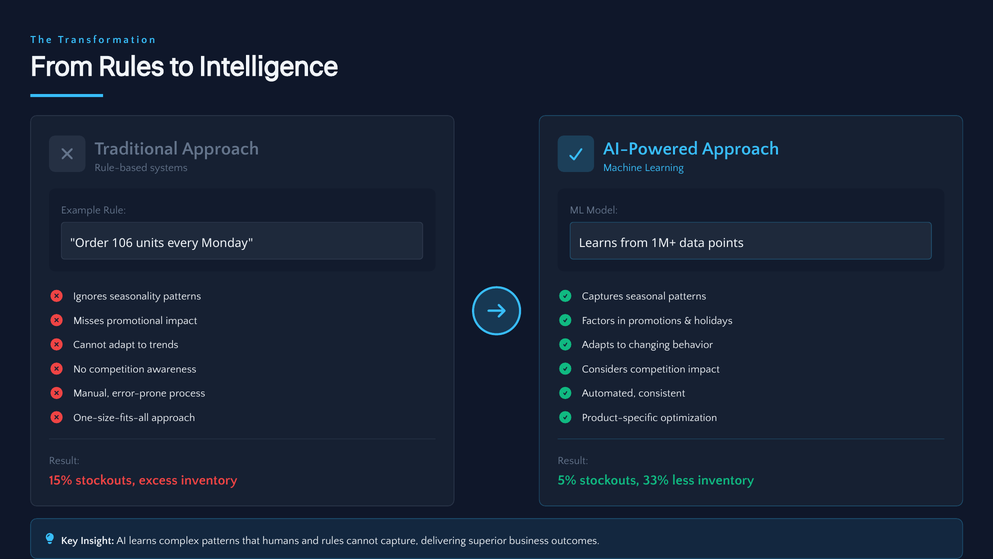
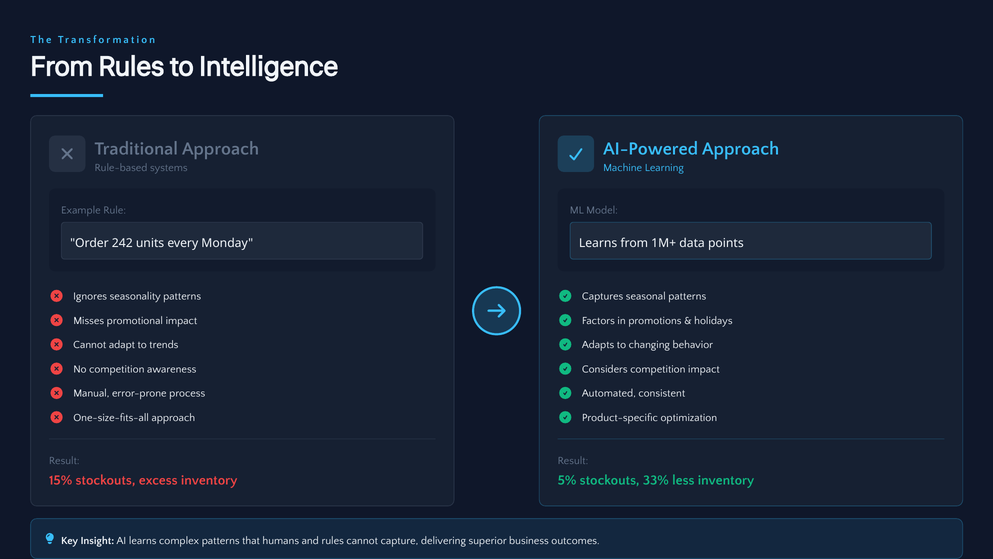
106: 106 -> 242 (122, 243)
